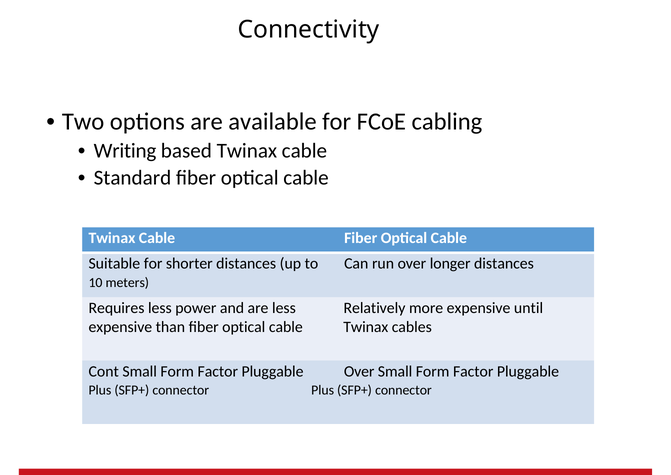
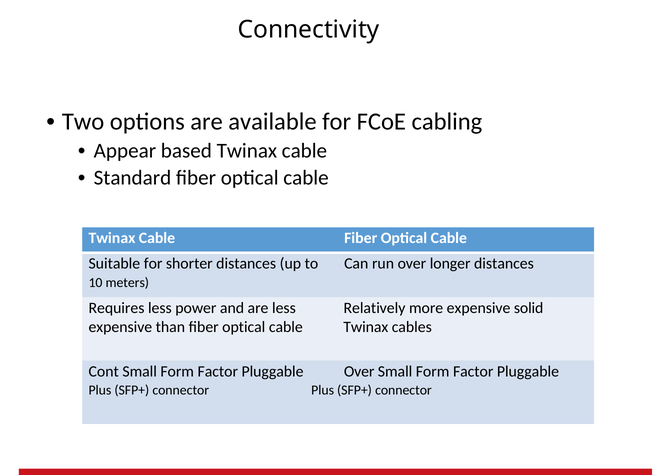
Writing: Writing -> Appear (125, 151)
until: until -> solid (529, 308)
